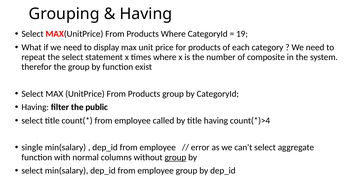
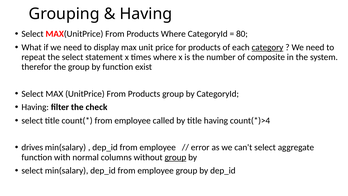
19: 19 -> 80 (242, 34)
category underline: none -> present (267, 47)
public: public -> check (97, 107)
single: single -> drives (32, 147)
